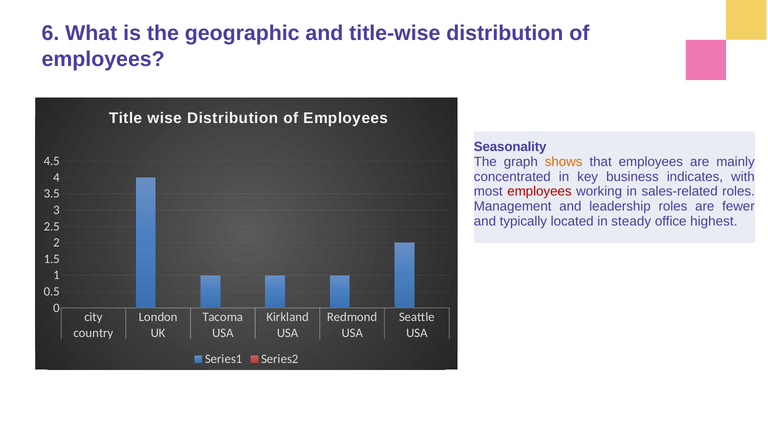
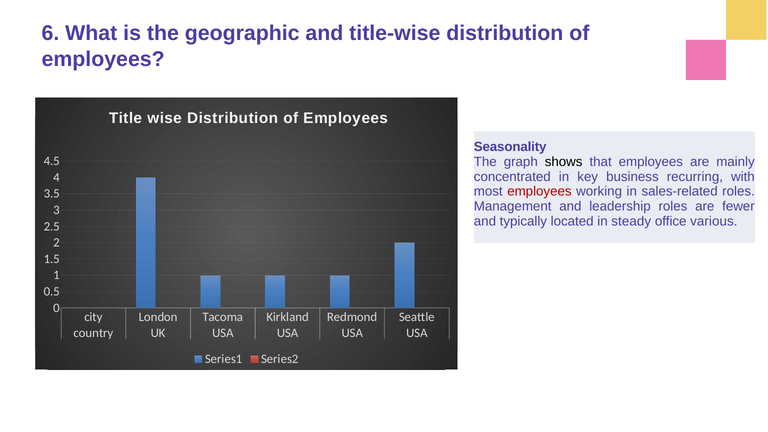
shows colour: orange -> black (564, 162)
indicates: indicates -> recurring (695, 177)
highest: highest -> various (714, 221)
